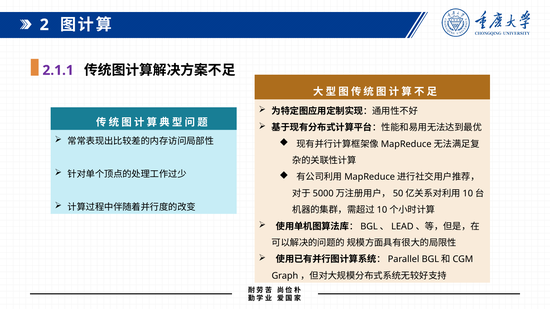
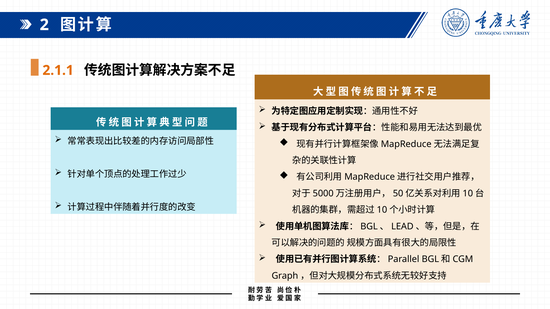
2.1.1 colour: purple -> orange (58, 70)
